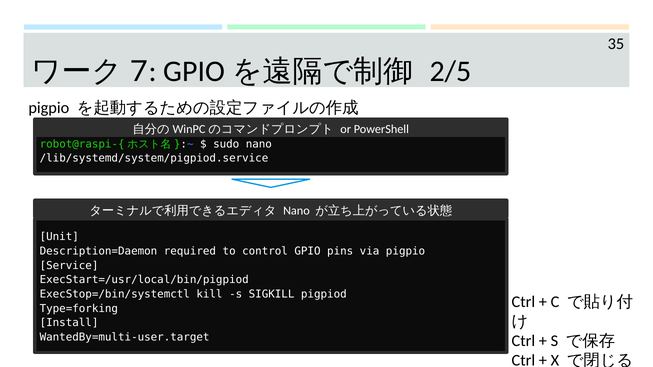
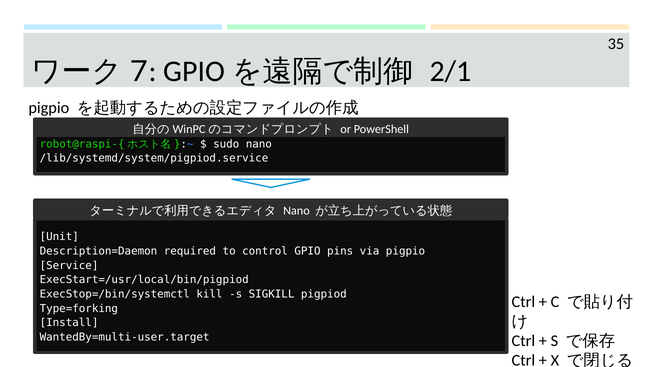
2/5: 2/5 -> 2/1 (450, 71)
